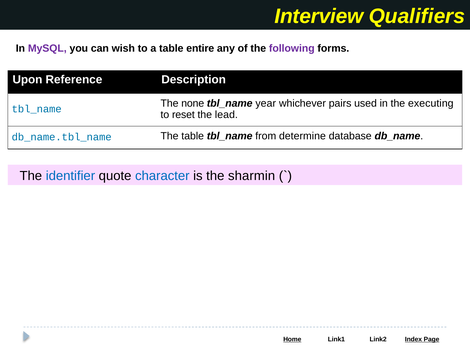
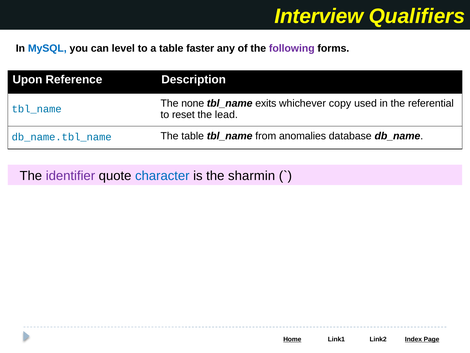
MySQL colour: purple -> blue (47, 48)
wish: wish -> level (123, 48)
entire: entire -> faster (200, 48)
year: year -> exits (266, 103)
pairs: pairs -> copy (340, 103)
executing: executing -> referential (431, 103)
determine: determine -> anomalies (303, 136)
identifier colour: blue -> purple (70, 176)
